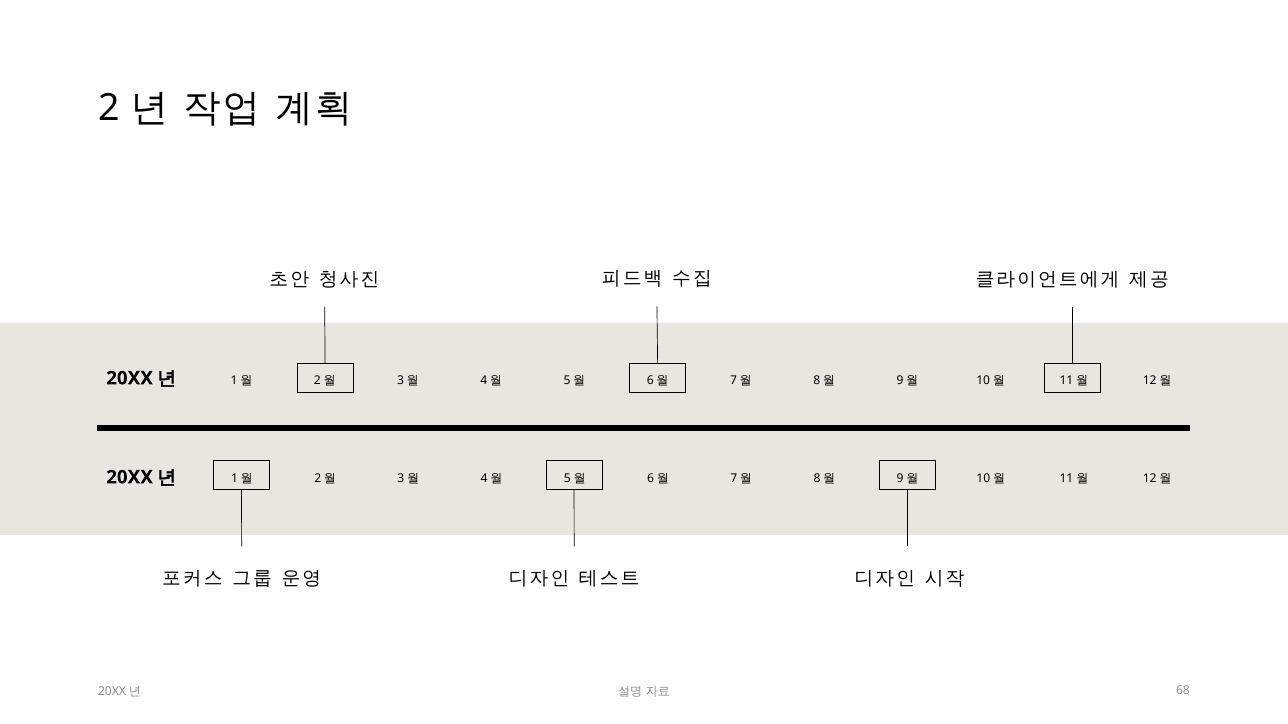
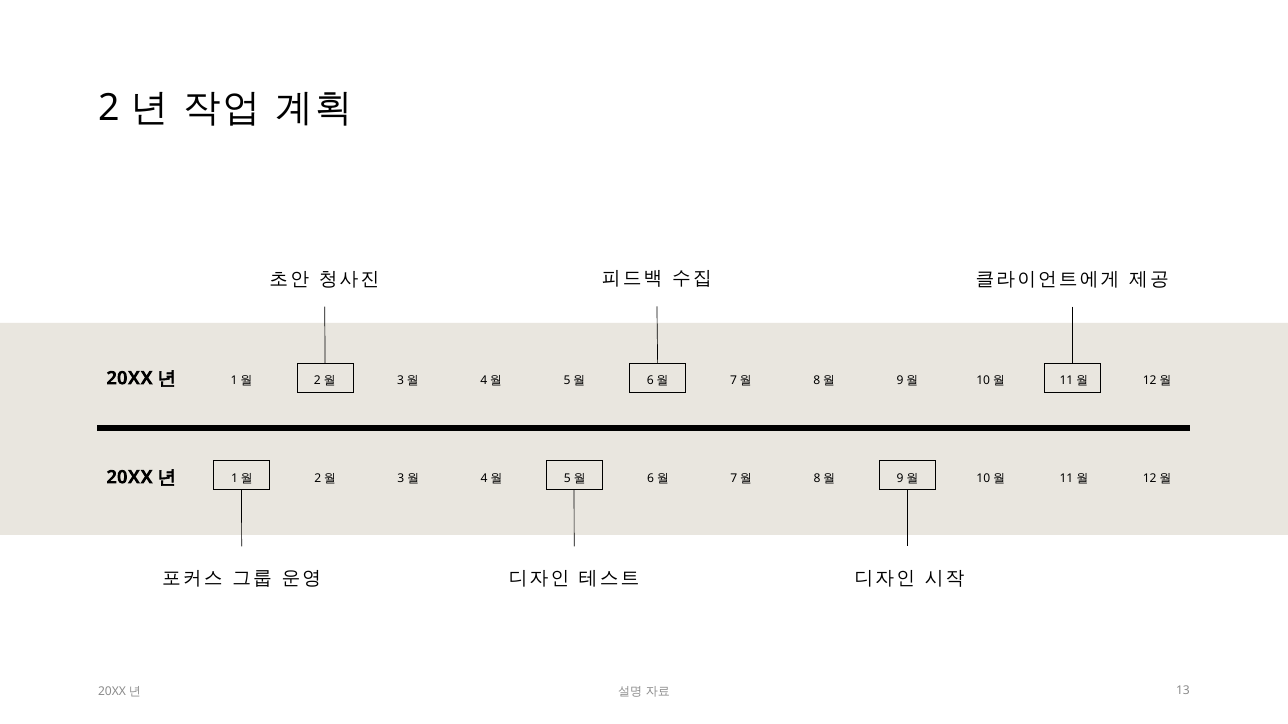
68: 68 -> 13 (1183, 691)
